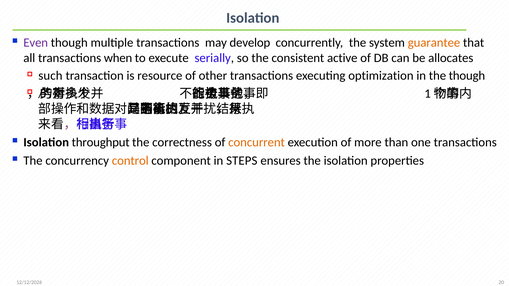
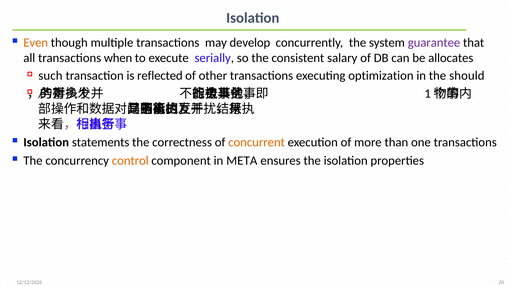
Even colour: purple -> orange (36, 43)
guarantee colour: orange -> purple (434, 43)
active: active -> salary (342, 58)
resource: resource -> reflected (160, 76)
the though: though -> should (467, 76)
throughput: throughput -> statements (101, 143)
STEPS: STEPS -> META (242, 161)
